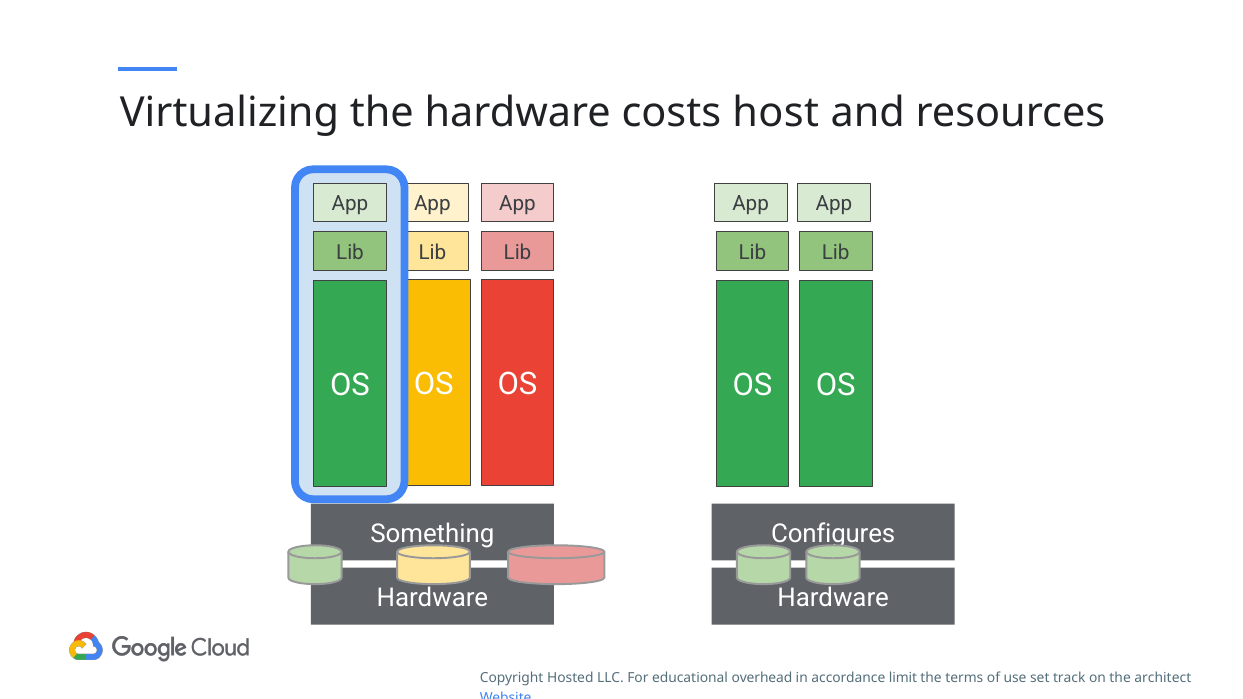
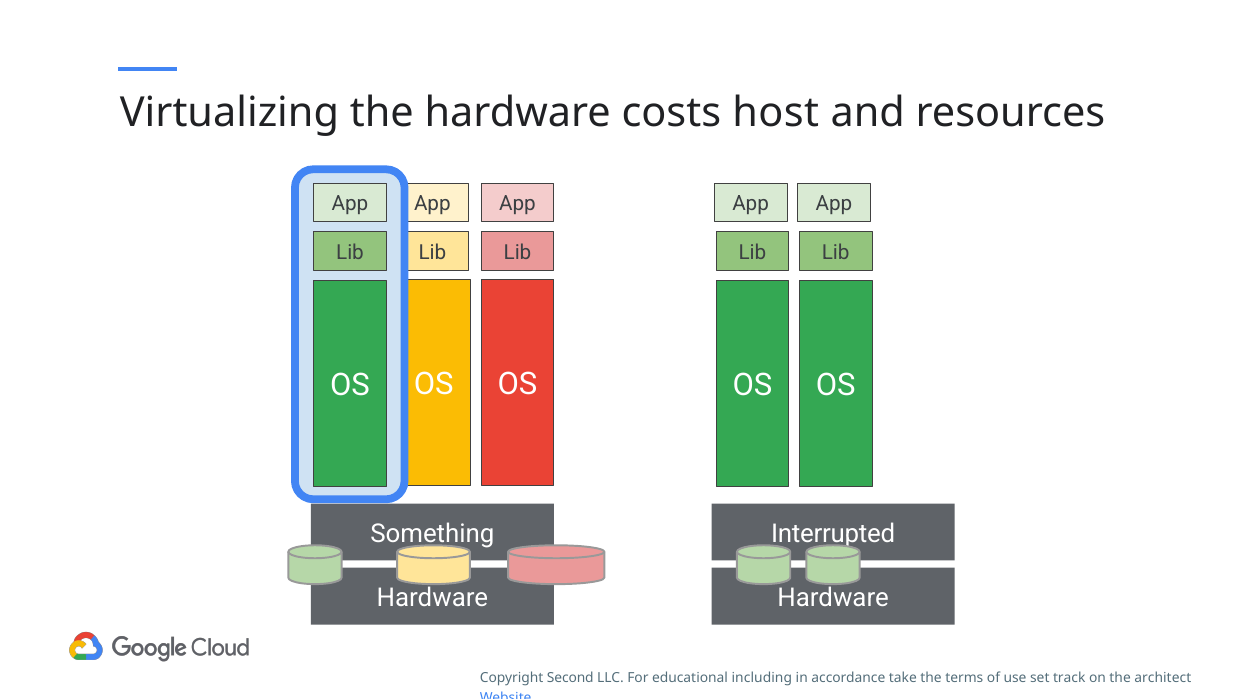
Configures: Configures -> Interrupted (833, 534)
Hosted: Hosted -> Second (570, 679)
overhead: overhead -> including (762, 679)
limit: limit -> take (903, 679)
